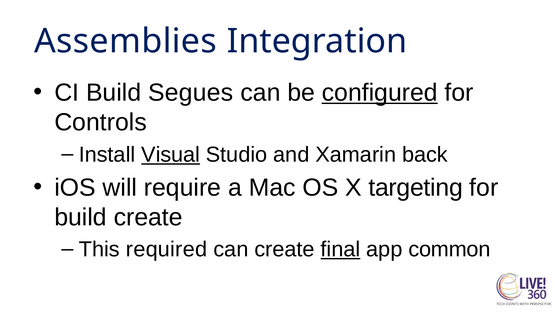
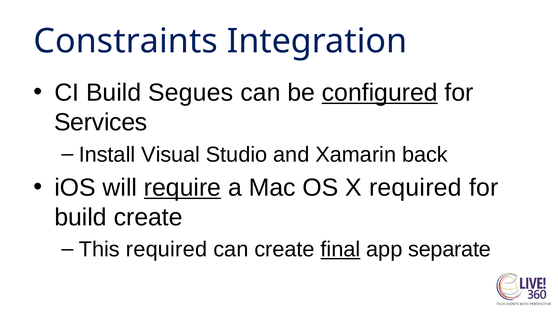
Assemblies: Assemblies -> Constraints (126, 41)
Controls: Controls -> Services (101, 122)
Visual underline: present -> none (171, 154)
require underline: none -> present (183, 188)
X targeting: targeting -> required (415, 188)
common: common -> separate (450, 249)
